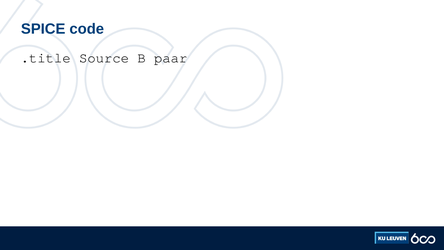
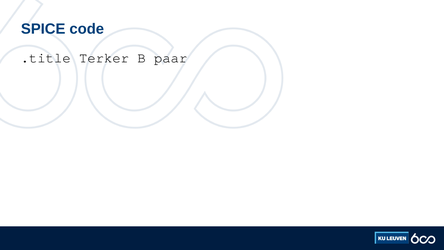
Source: Source -> Terker (104, 58)
